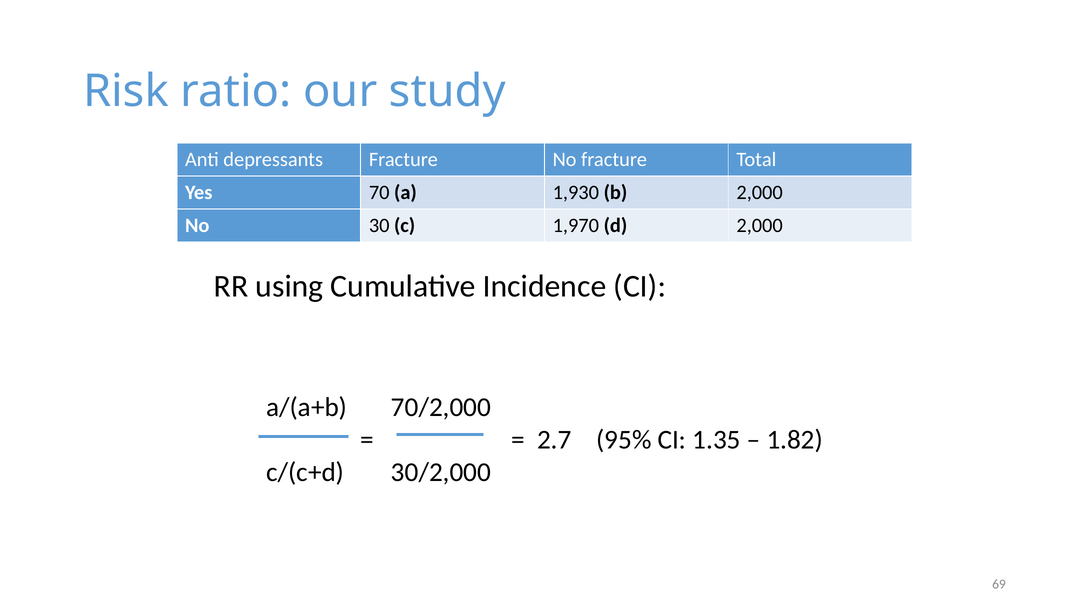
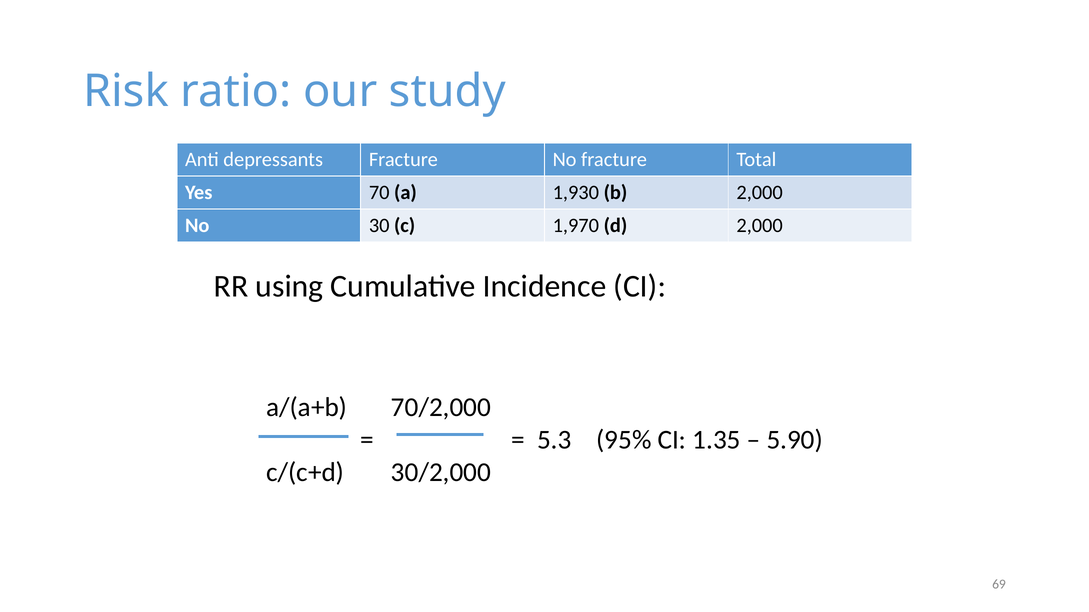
2.7: 2.7 -> 5.3 (554, 440)
1.82: 1.82 -> 5.90 (795, 440)
